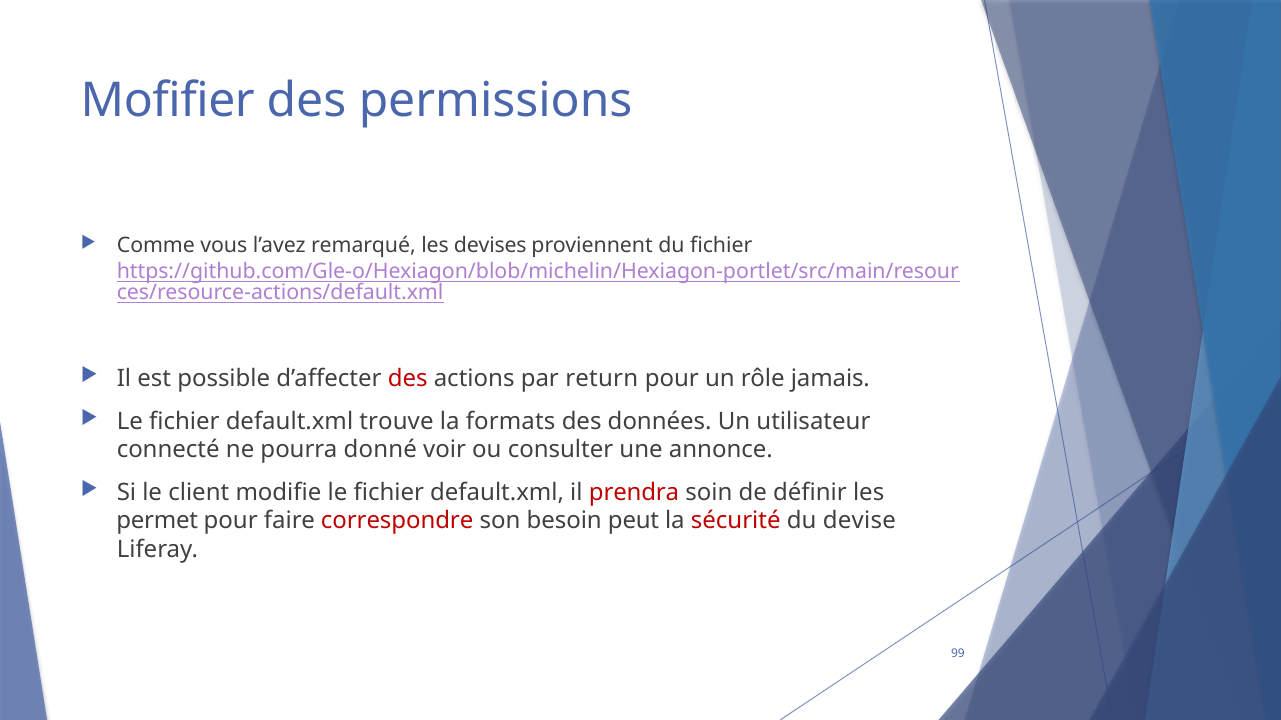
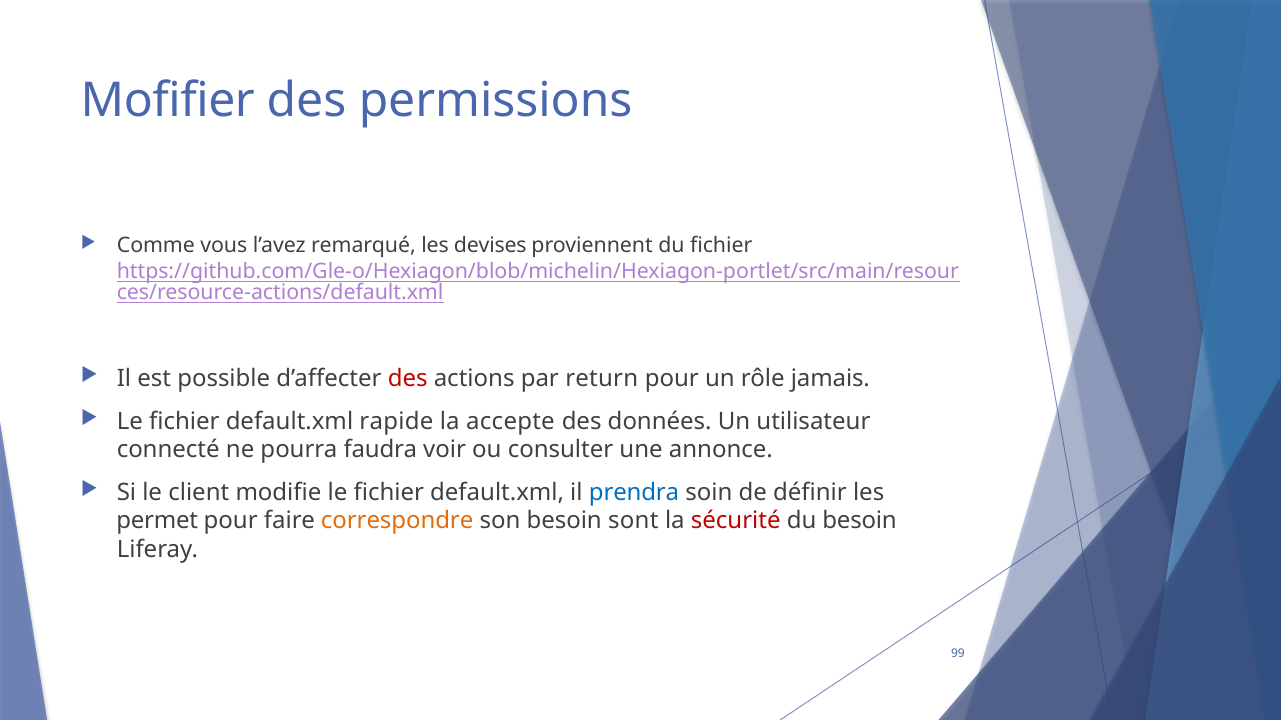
trouve: trouve -> rapide (396, 422)
formats: formats -> accepte (511, 422)
donné: donné -> faudra (380, 450)
prendra colour: red -> blue (634, 493)
correspondre colour: red -> orange (397, 521)
peut: peut -> sont (633, 521)
du devise: devise -> besoin (860, 521)
